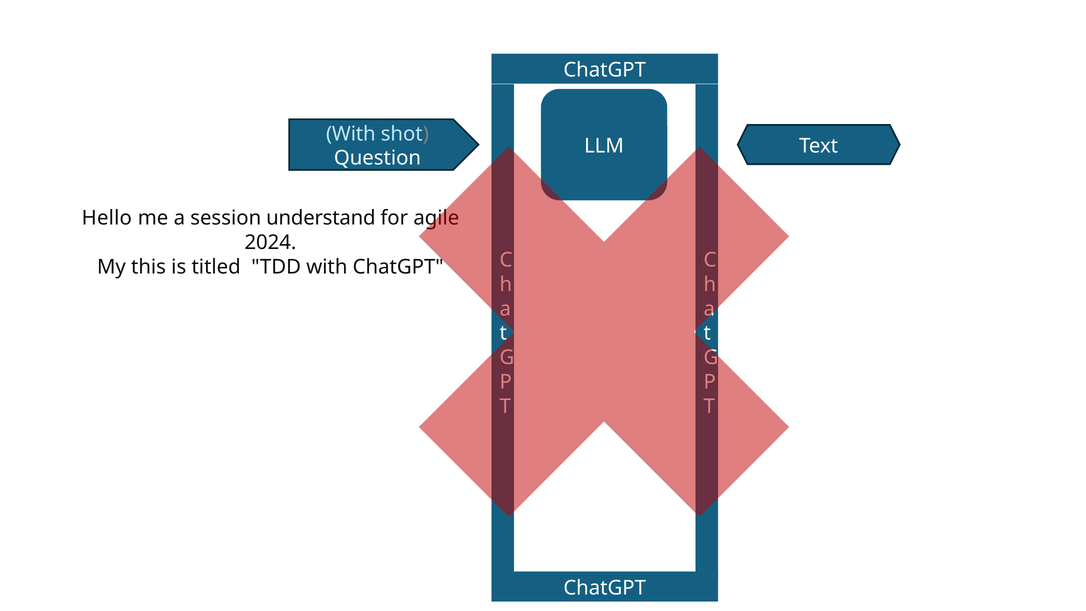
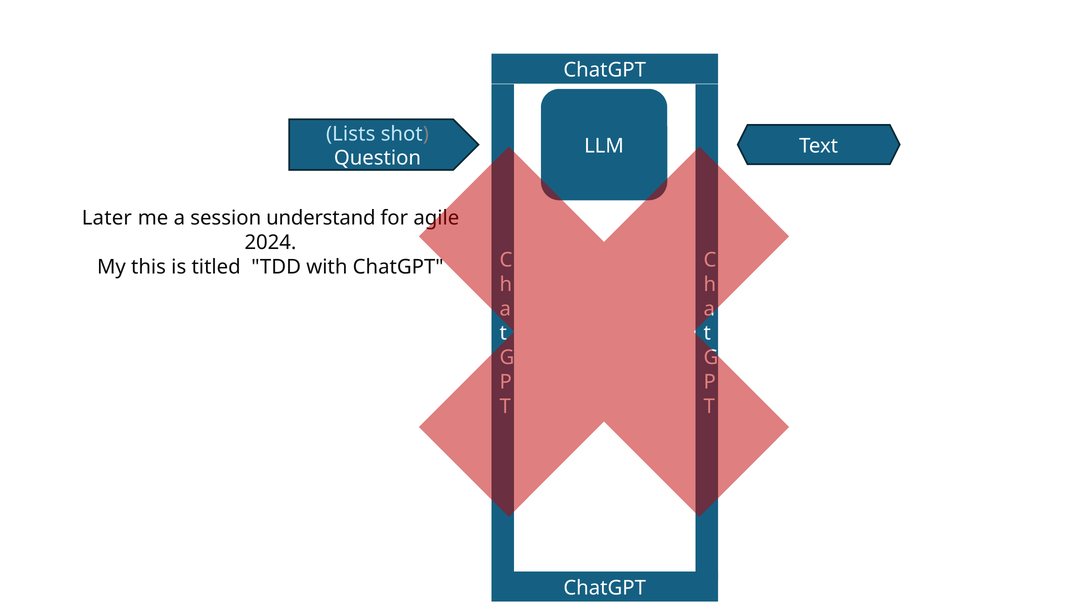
With: With -> Lists (351, 134)
Hello: Hello -> Later (107, 218)
